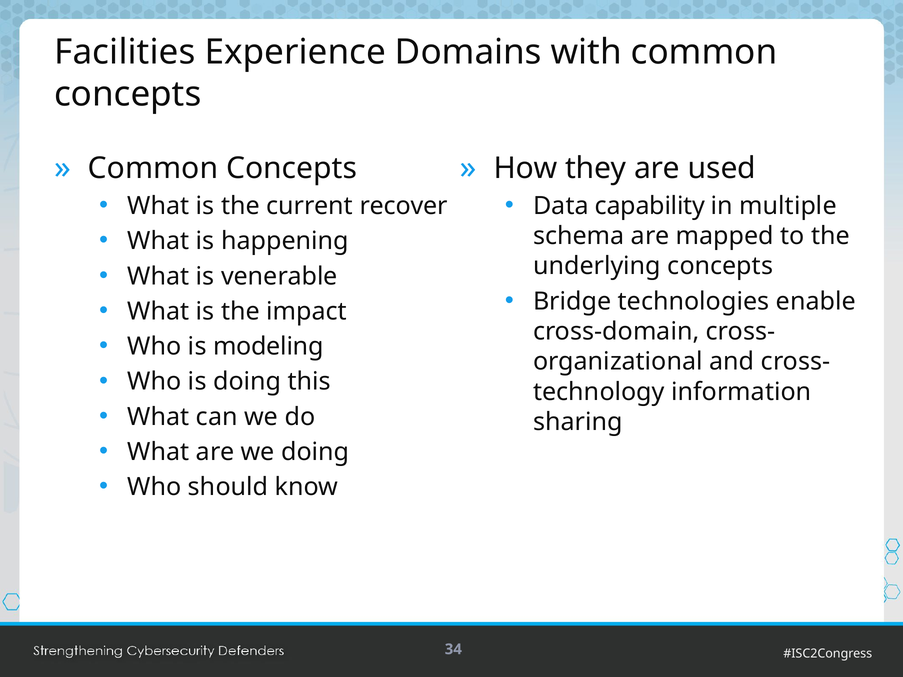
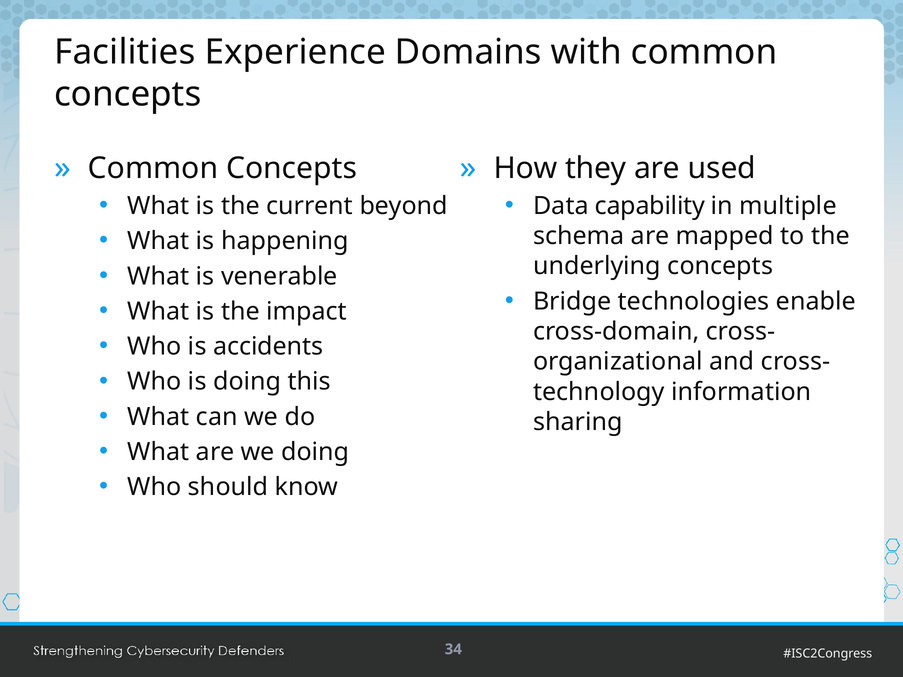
recover: recover -> beyond (404, 206)
modeling: modeling -> accidents (268, 347)
